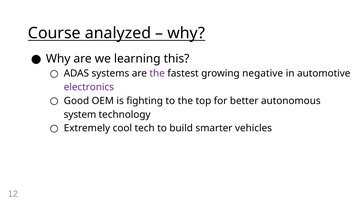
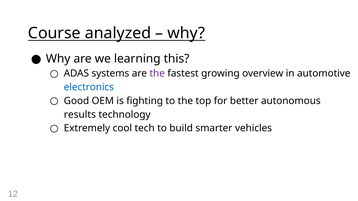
negative: negative -> overview (263, 74)
electronics colour: purple -> blue (89, 87)
system: system -> results (80, 115)
